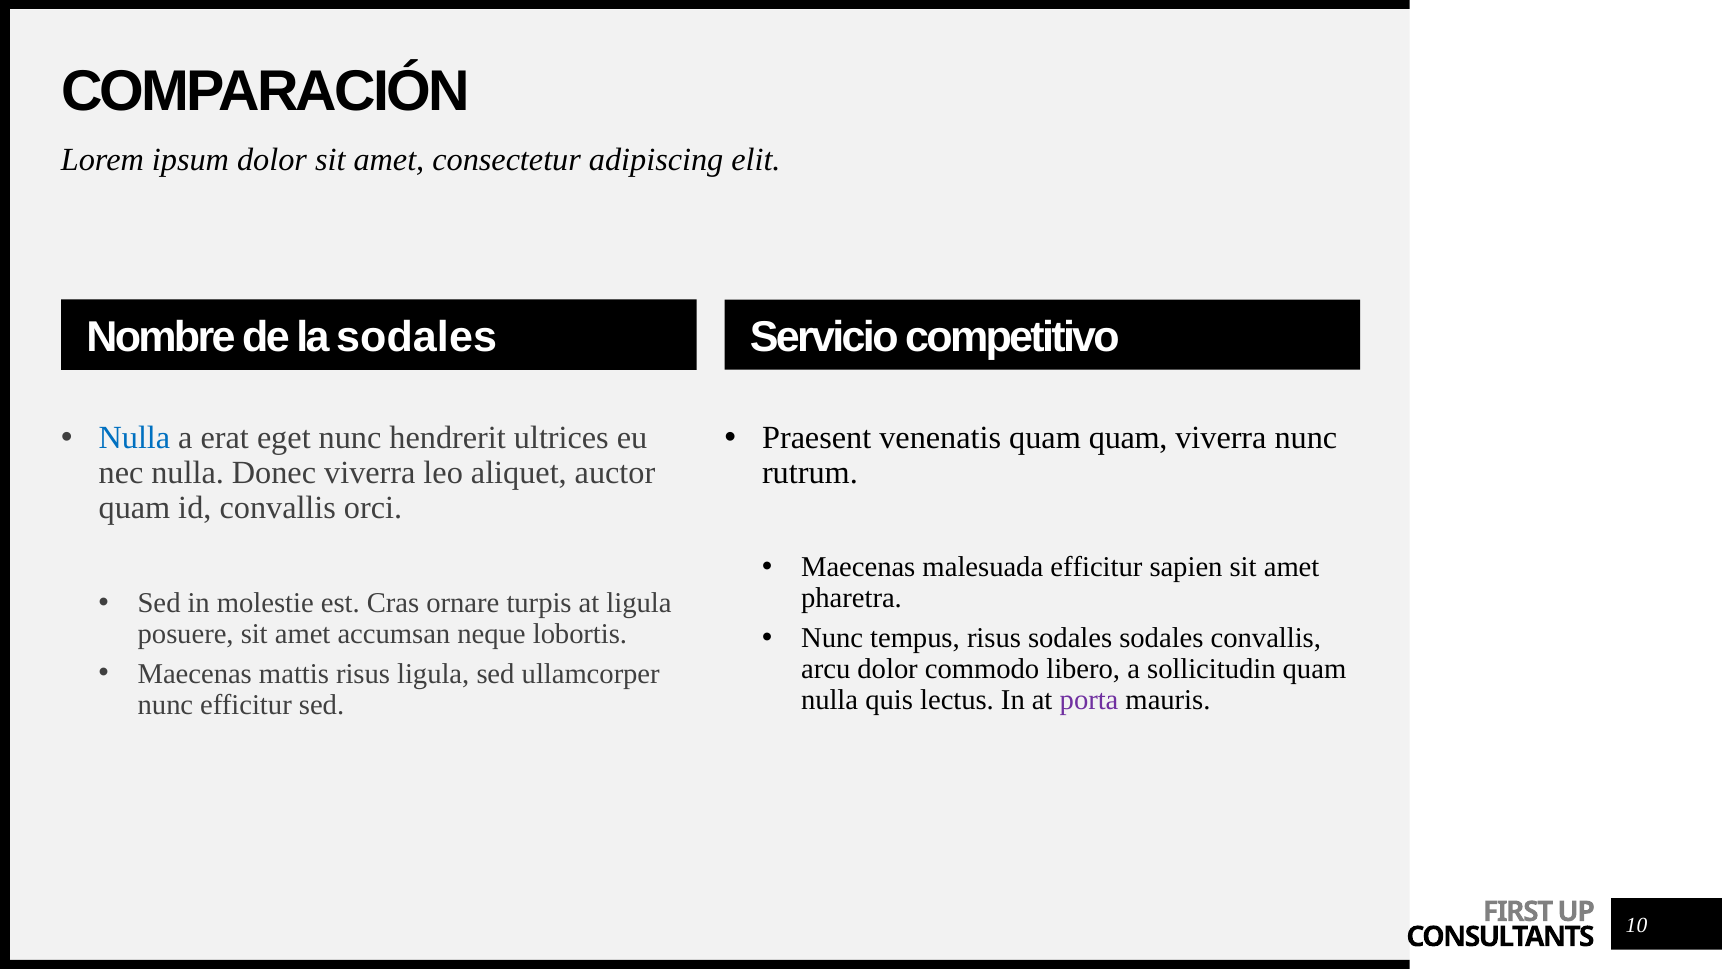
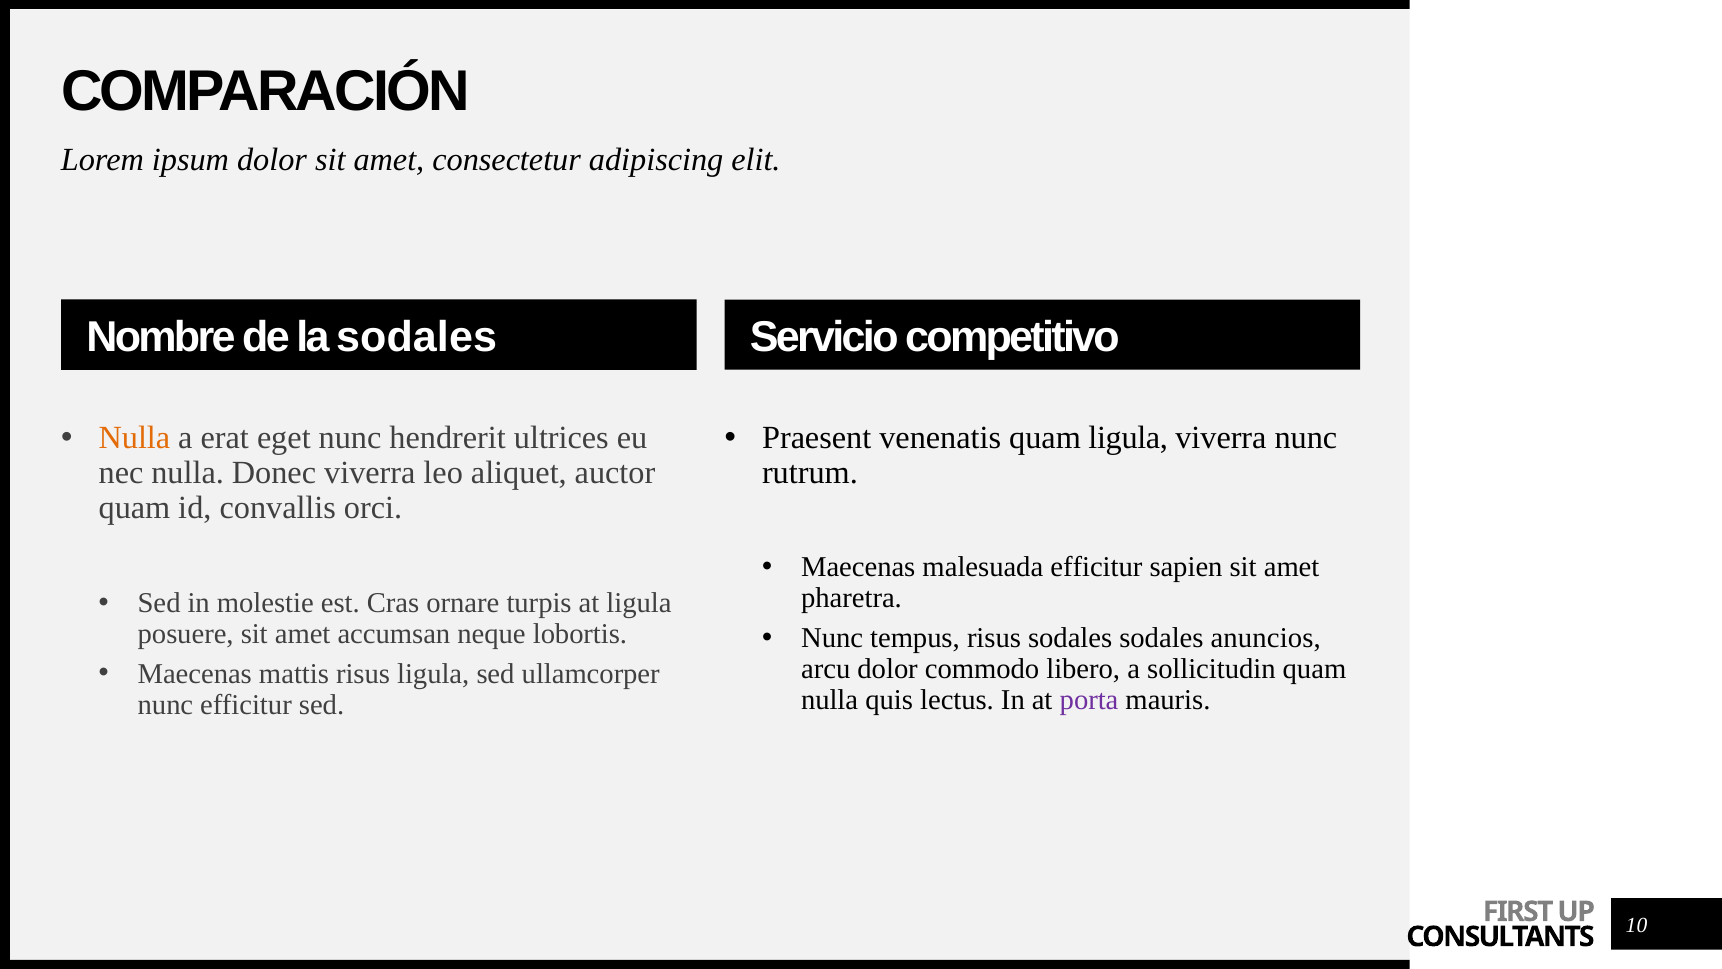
quam quam: quam -> ligula (1128, 438)
Nulla colour: blue -> orange (134, 438)
sodales convallis: convallis -> anuncios (1266, 638)
